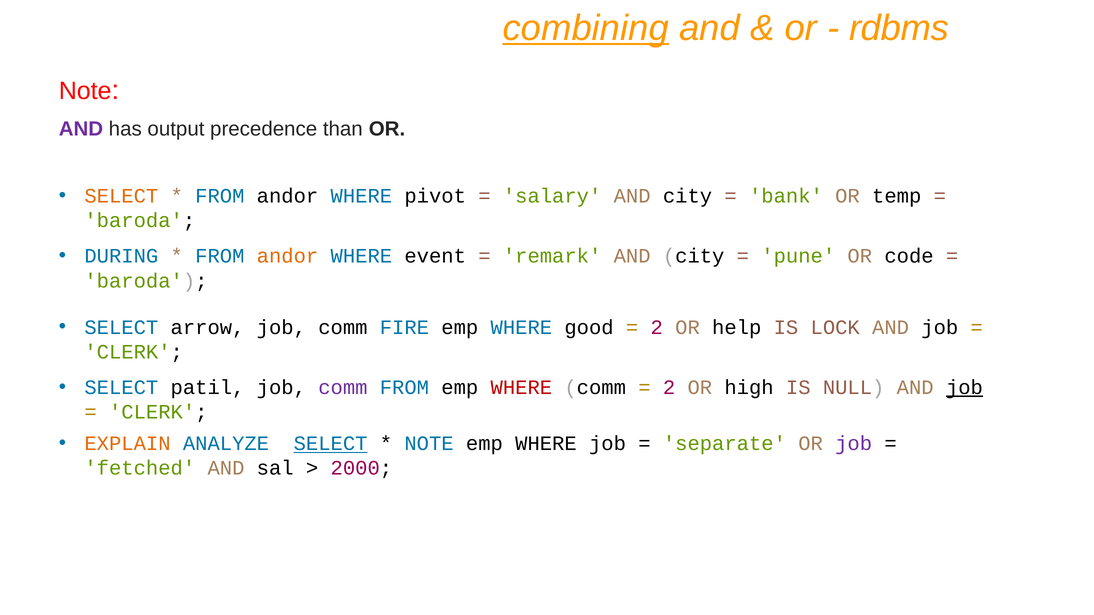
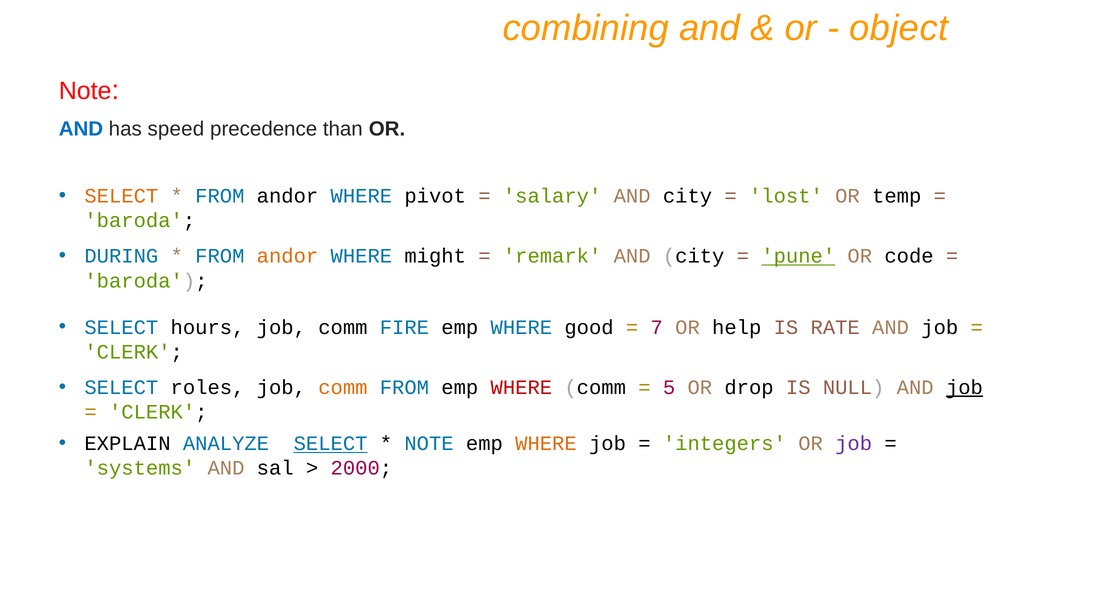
combining underline: present -> none (586, 28)
rdbms: rdbms -> object (899, 28)
AND colour: purple -> blue (81, 129)
output: output -> speed (176, 129)
bank: bank -> lost (786, 196)
event: event -> might (435, 256)
pune underline: none -> present (798, 256)
arrow: arrow -> hours (208, 327)
2: 2 -> 7 (657, 327)
LOCK: LOCK -> RATE (835, 327)
patil: patil -> roles (208, 388)
comm colour: purple -> orange (343, 388)
2: 2 -> 5 (669, 388)
high: high -> drop (749, 388)
EXPLAIN colour: orange -> black (128, 444)
WHERE colour: black -> orange (546, 444)
separate: separate -> integers (724, 444)
fetched: fetched -> systems (140, 468)
